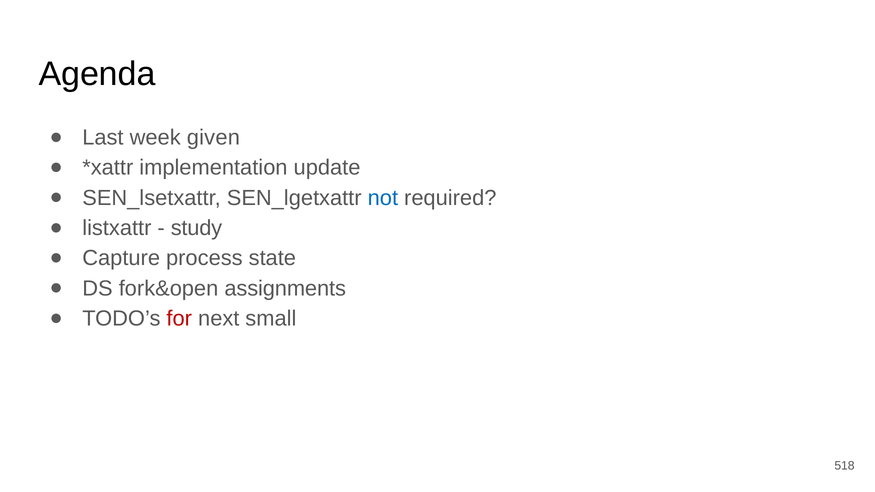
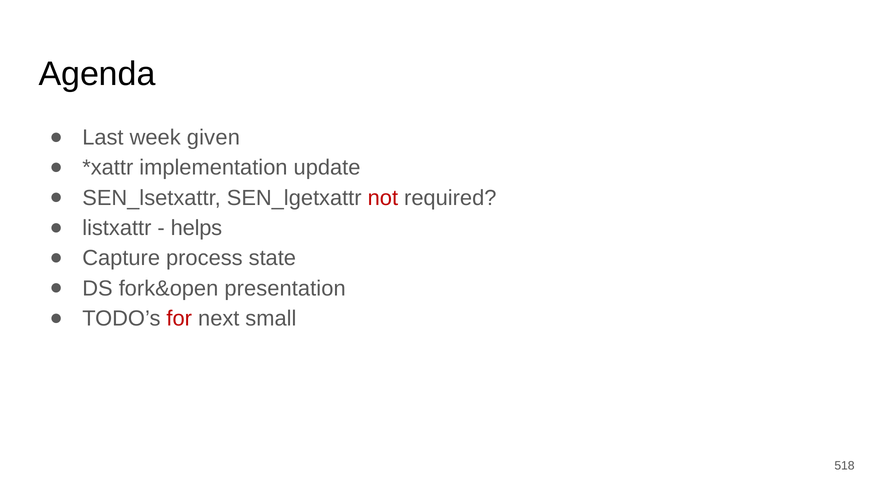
not colour: blue -> red (383, 198)
study: study -> helps (196, 228)
assignments: assignments -> presentation (285, 288)
